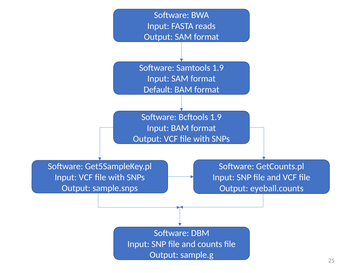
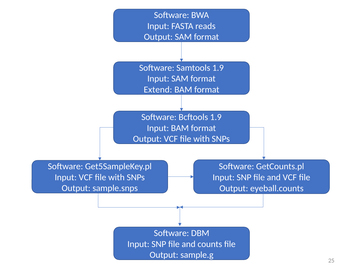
Default: Default -> Extend (158, 89)
